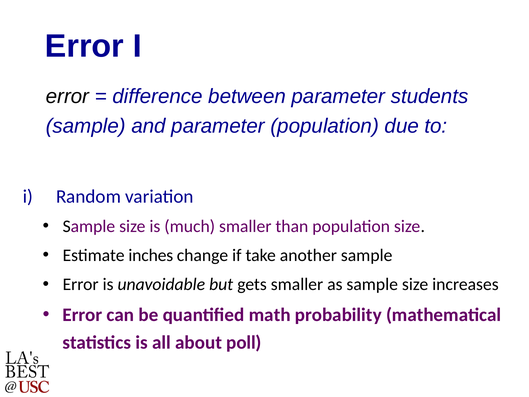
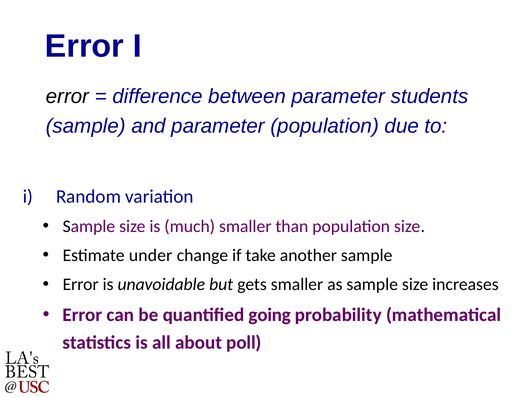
inches: inches -> under (151, 255)
math: math -> going (270, 315)
